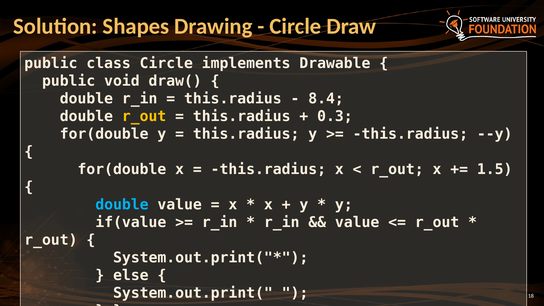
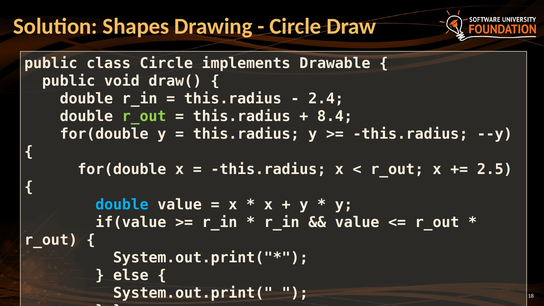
8.4: 8.4 -> 2.4 (326, 99)
r_out colour: yellow -> light green (144, 116)
0.3: 0.3 -> 8.4 (335, 116)
1.5: 1.5 -> 2.5 (495, 169)
